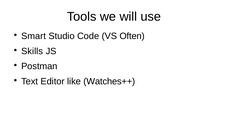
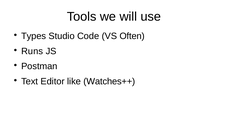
Smart: Smart -> Types (34, 36)
Skills: Skills -> Runs (32, 51)
